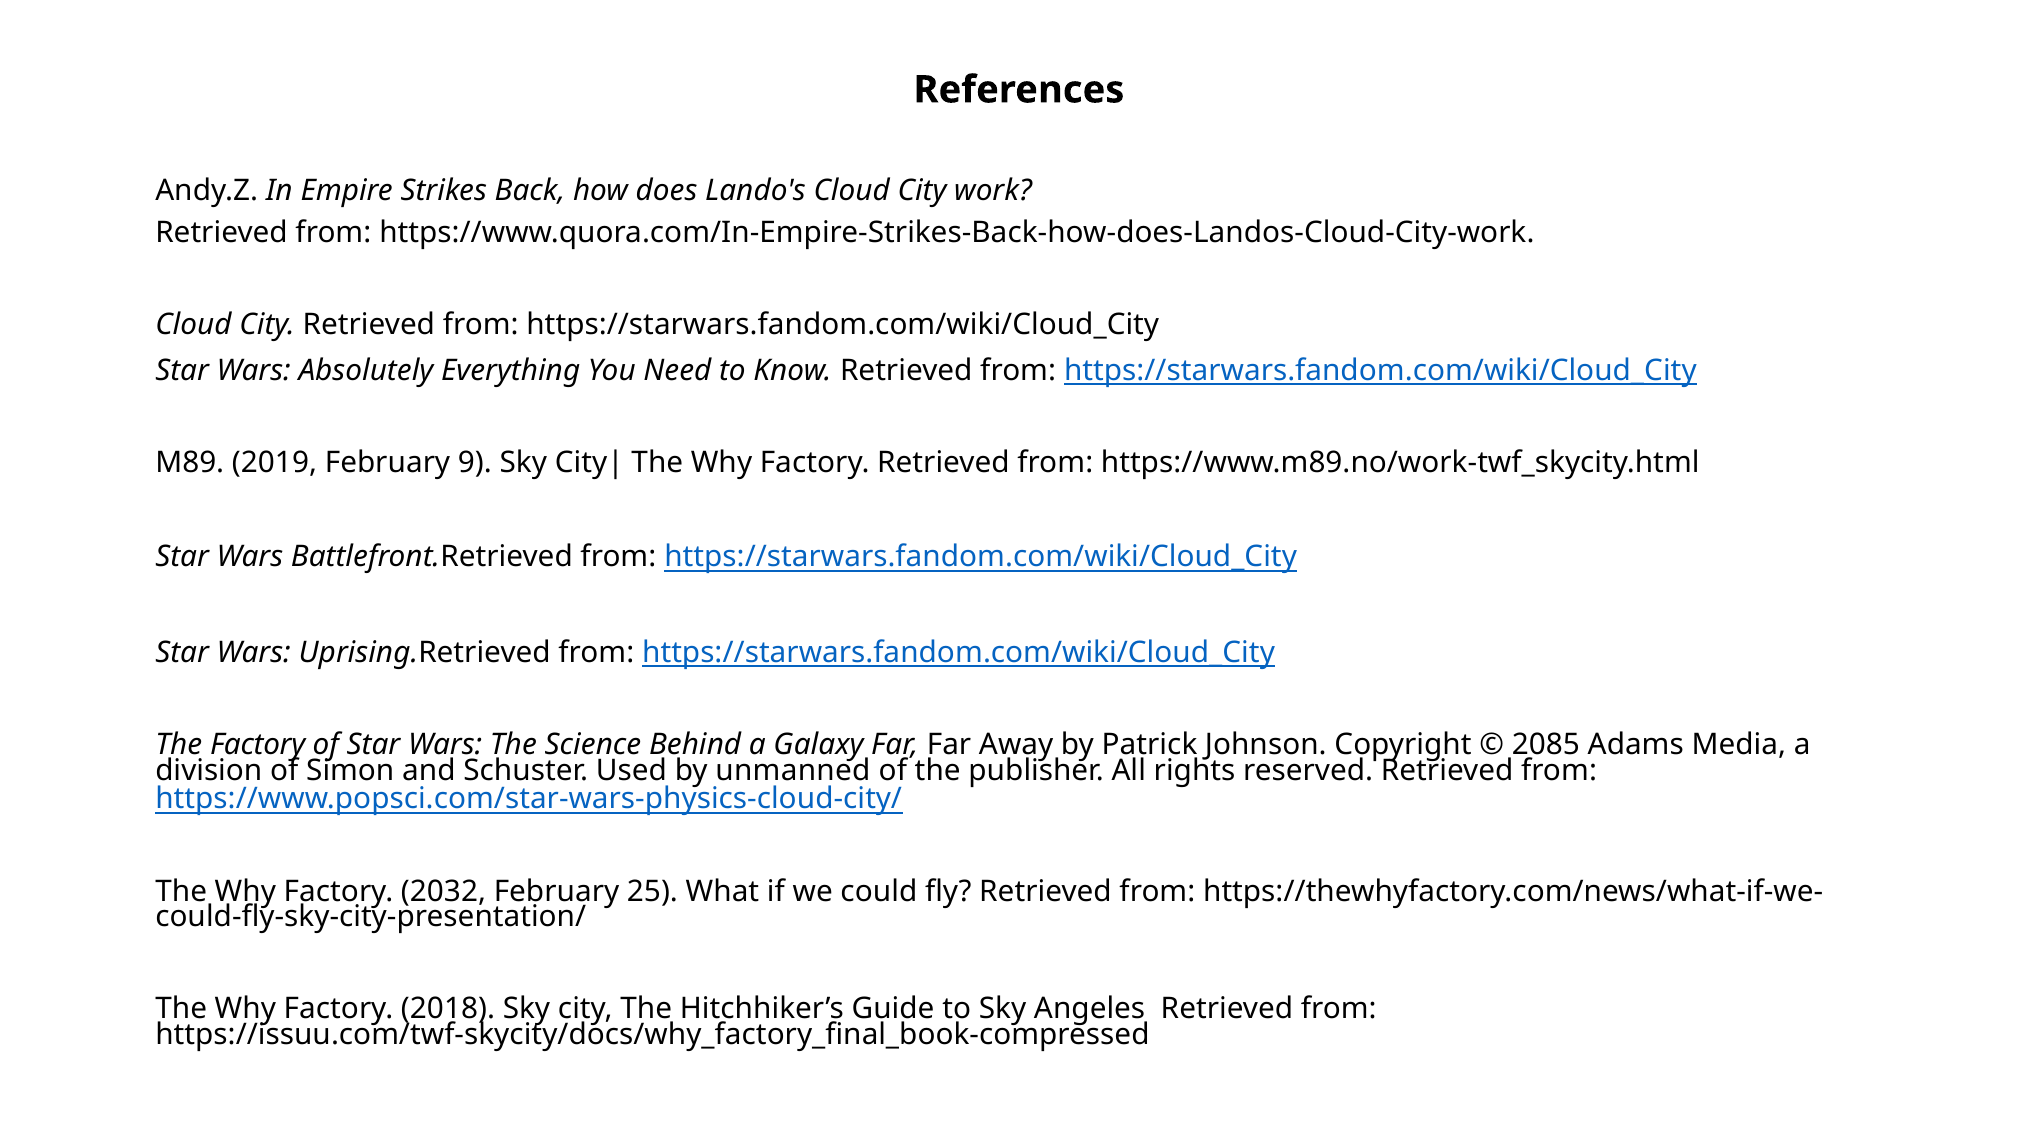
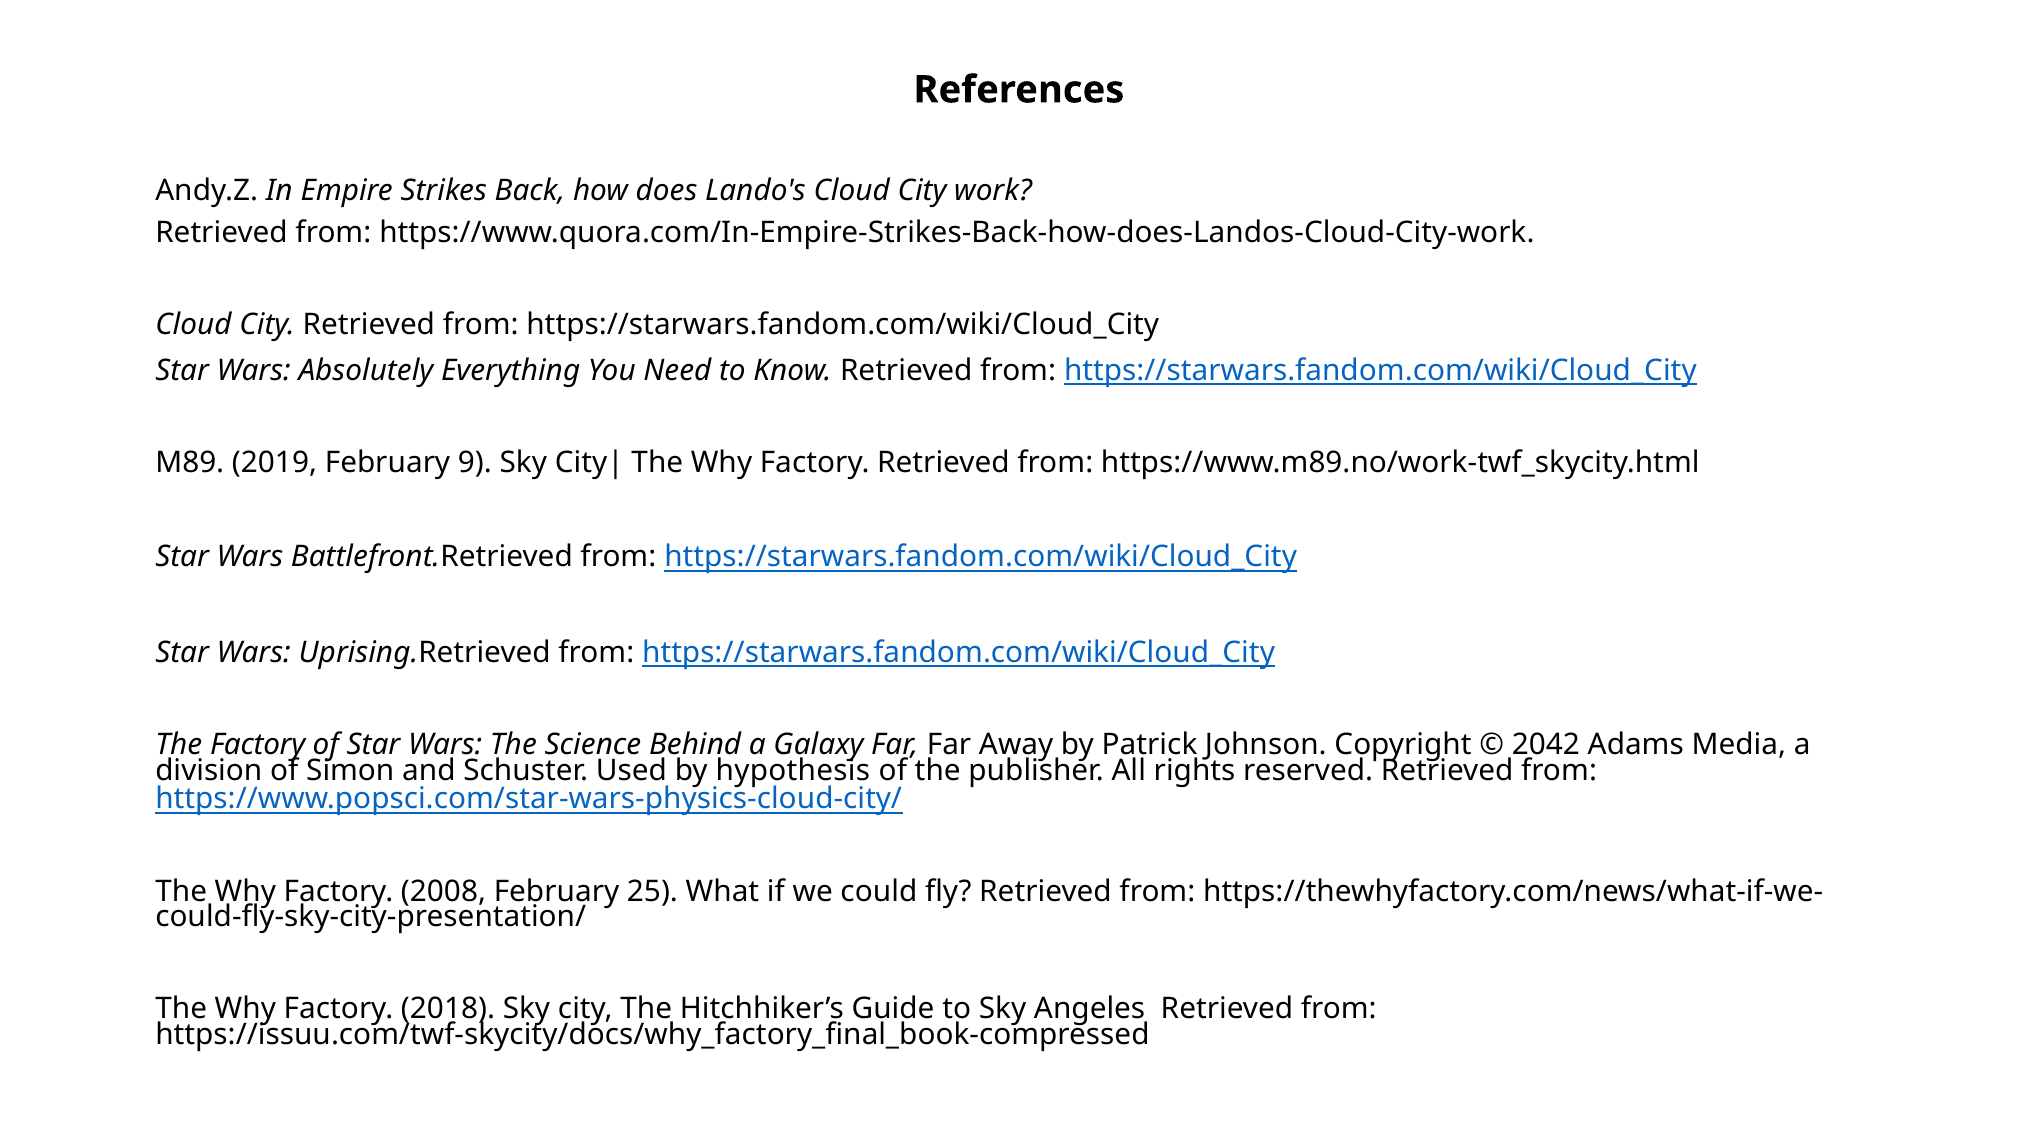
2085: 2085 -> 2042 (1546, 745)
unmanned: unmanned -> hypothesis (793, 771)
2032: 2032 -> 2008 (444, 892)
